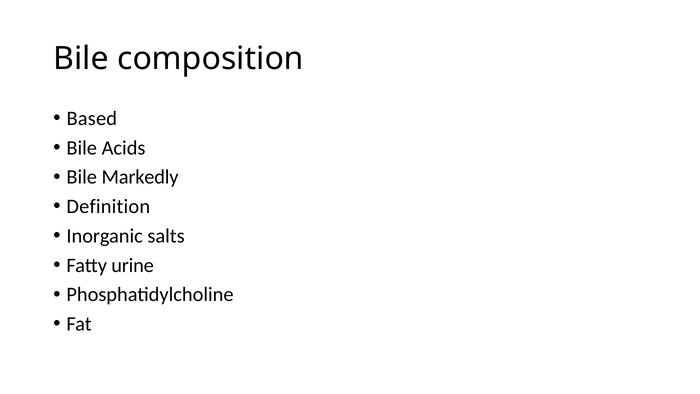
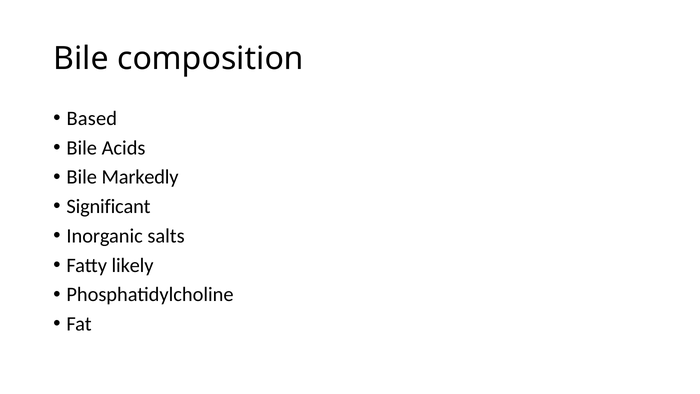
Definition: Definition -> Significant (108, 206)
urine: urine -> likely (133, 265)
